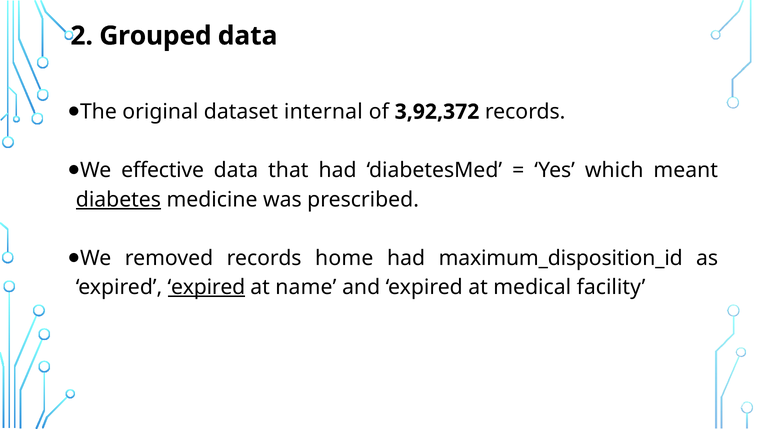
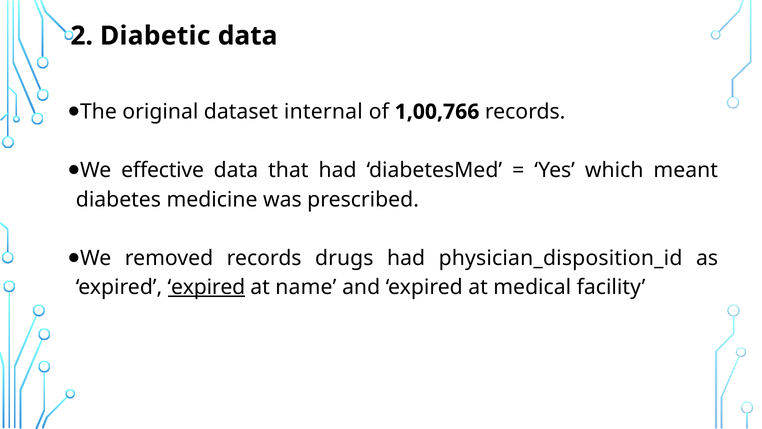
Grouped: Grouped -> Diabetic (155, 36)
3,92,372: 3,92,372 -> 1,00,766 (437, 112)
diabetes underline: present -> none (118, 199)
home: home -> drugs (344, 258)
maximum_disposition_id: maximum_disposition_id -> physician_disposition_id (561, 258)
